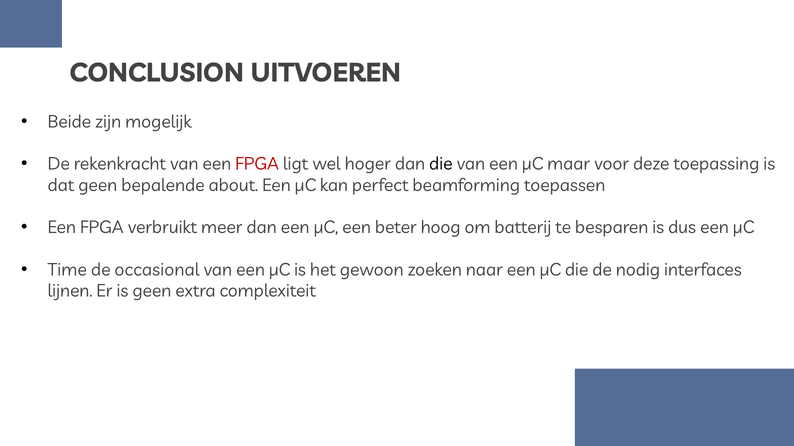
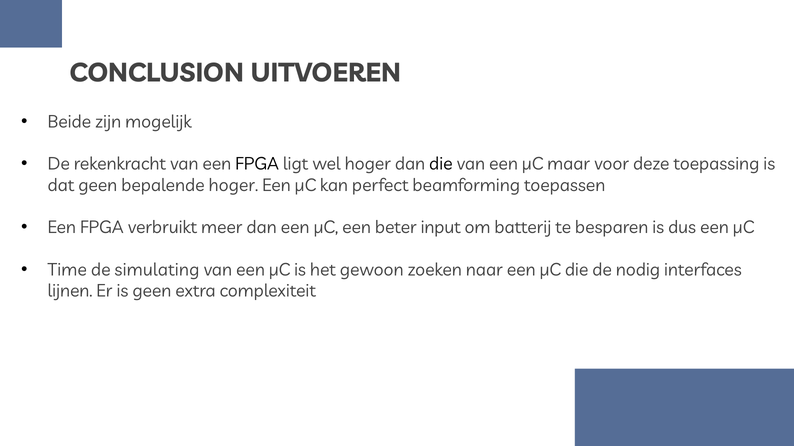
FPGA colour: red -> black (257, 164)
bepalende about: about -> hoger (233, 185)
hoog: hoog -> input (441, 228)
occasional: occasional -> simulating (157, 270)
